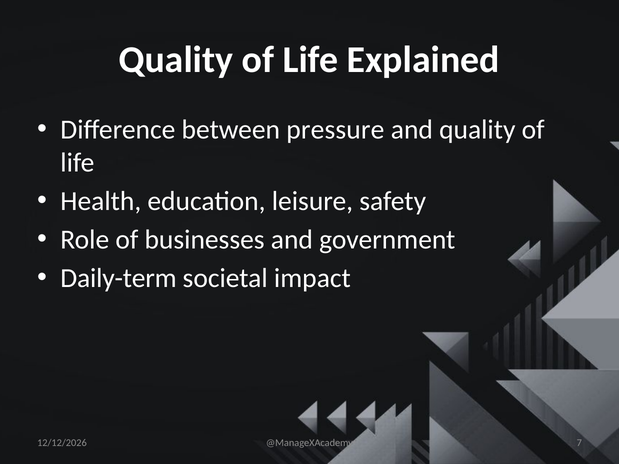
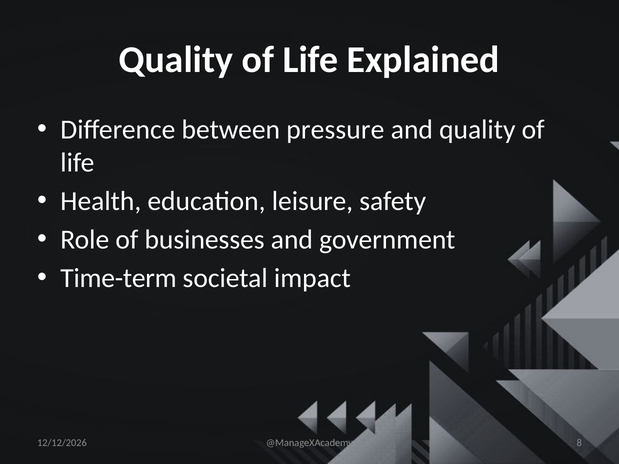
Daily-term: Daily-term -> Time-term (119, 278)
7: 7 -> 8 (579, 443)
